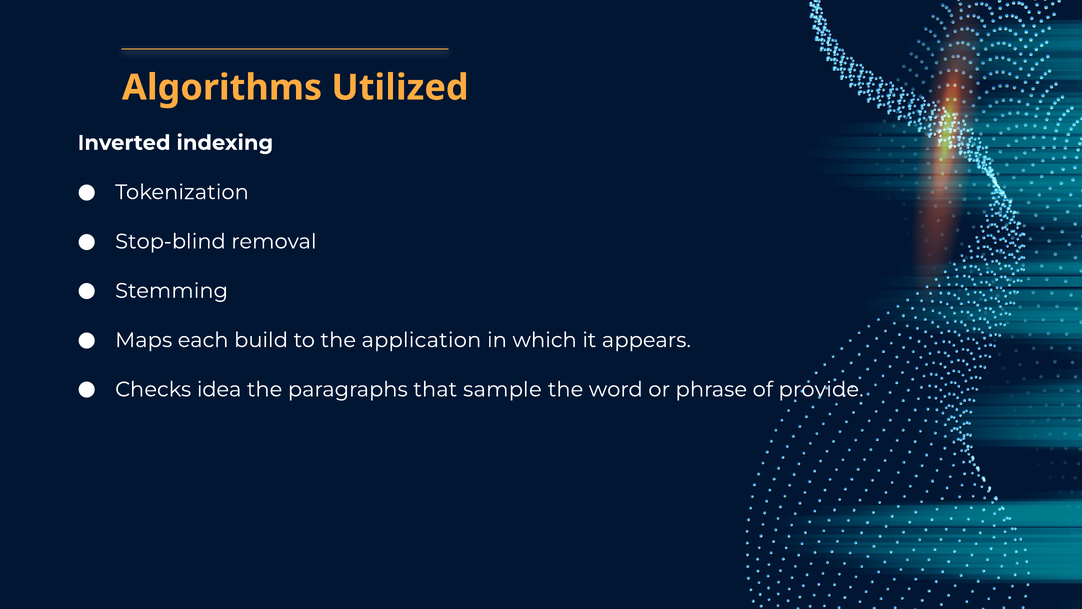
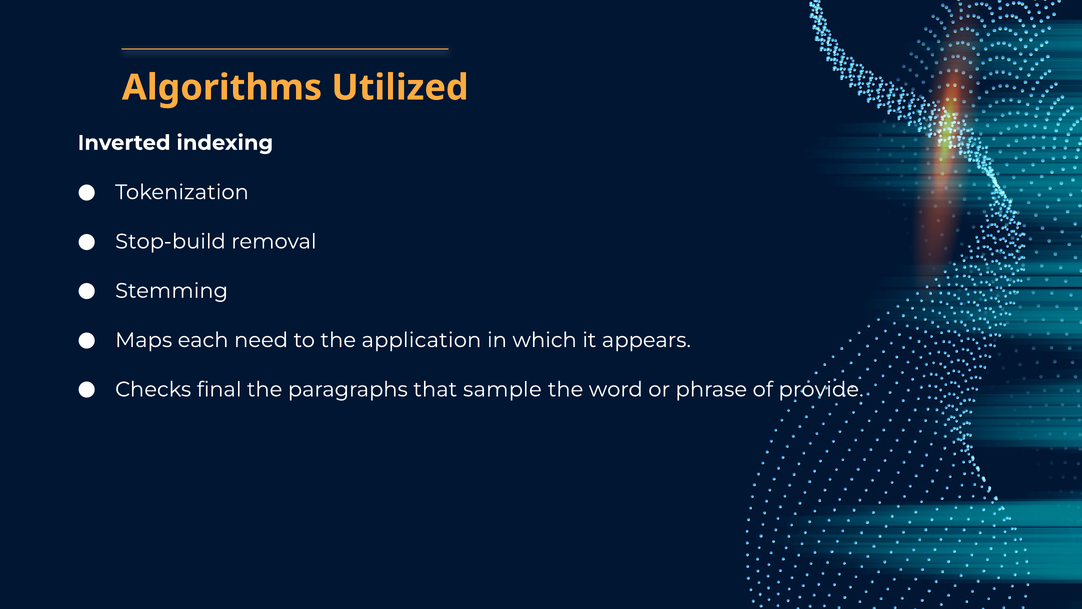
Stop-blind: Stop-blind -> Stop-build (170, 241)
build: build -> need (261, 340)
idea: idea -> final (219, 389)
